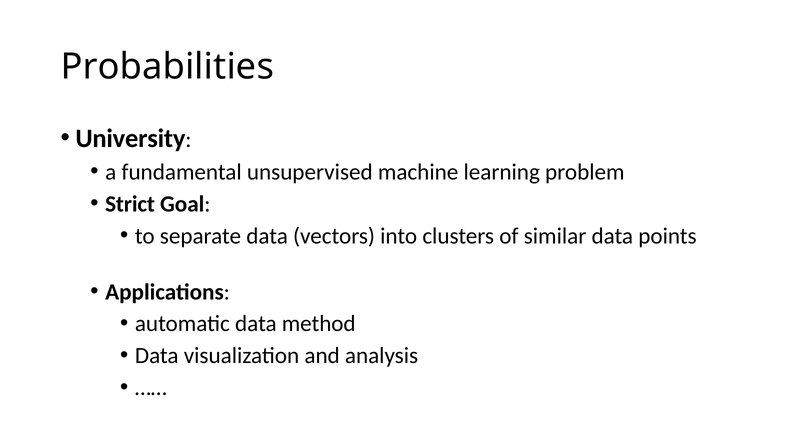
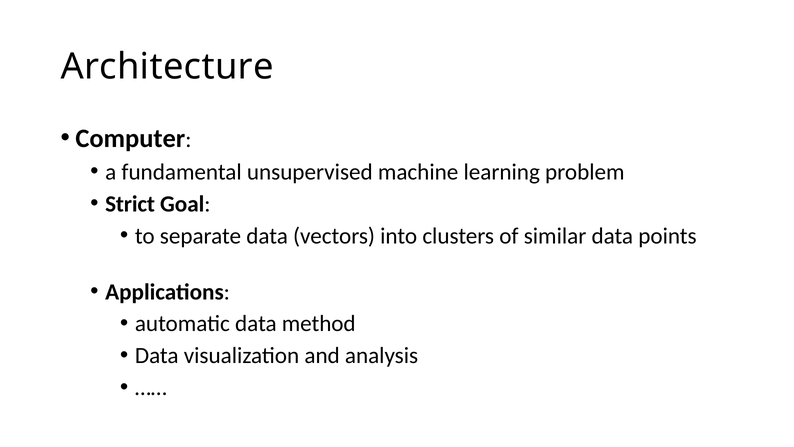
Probabilities: Probabilities -> Architecture (167, 67)
University: University -> Computer (130, 138)
